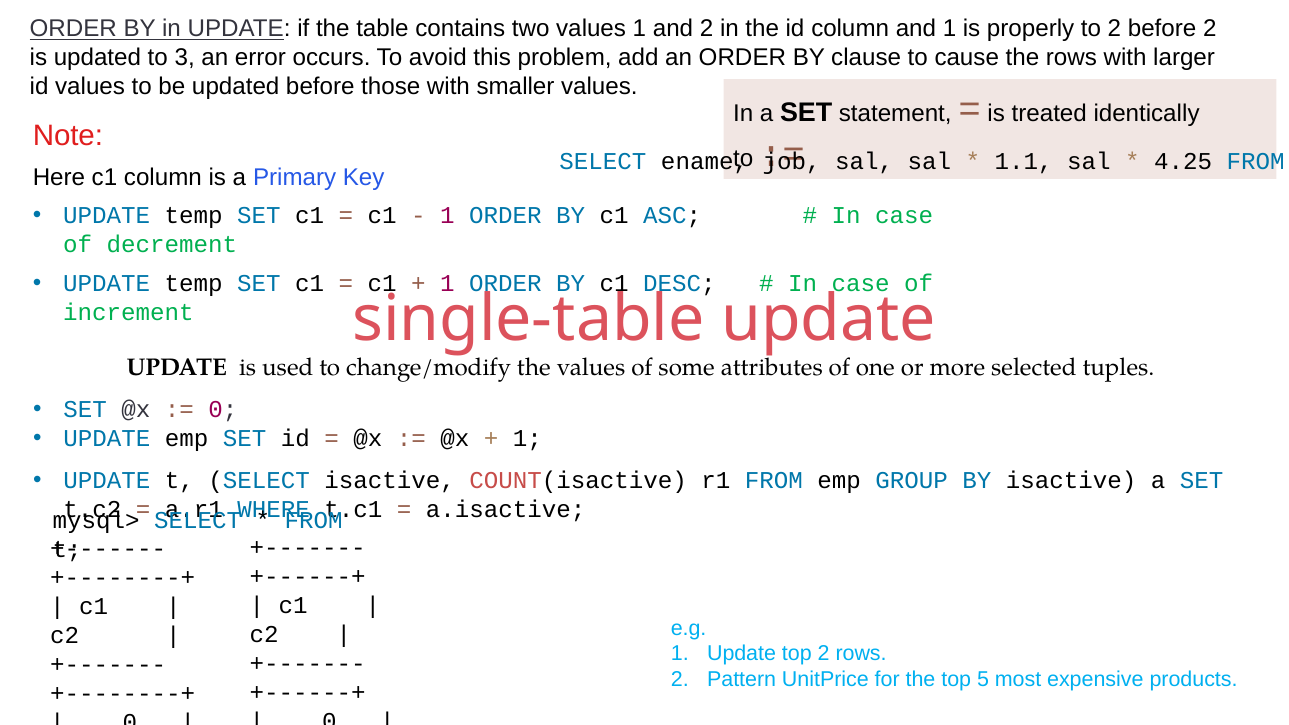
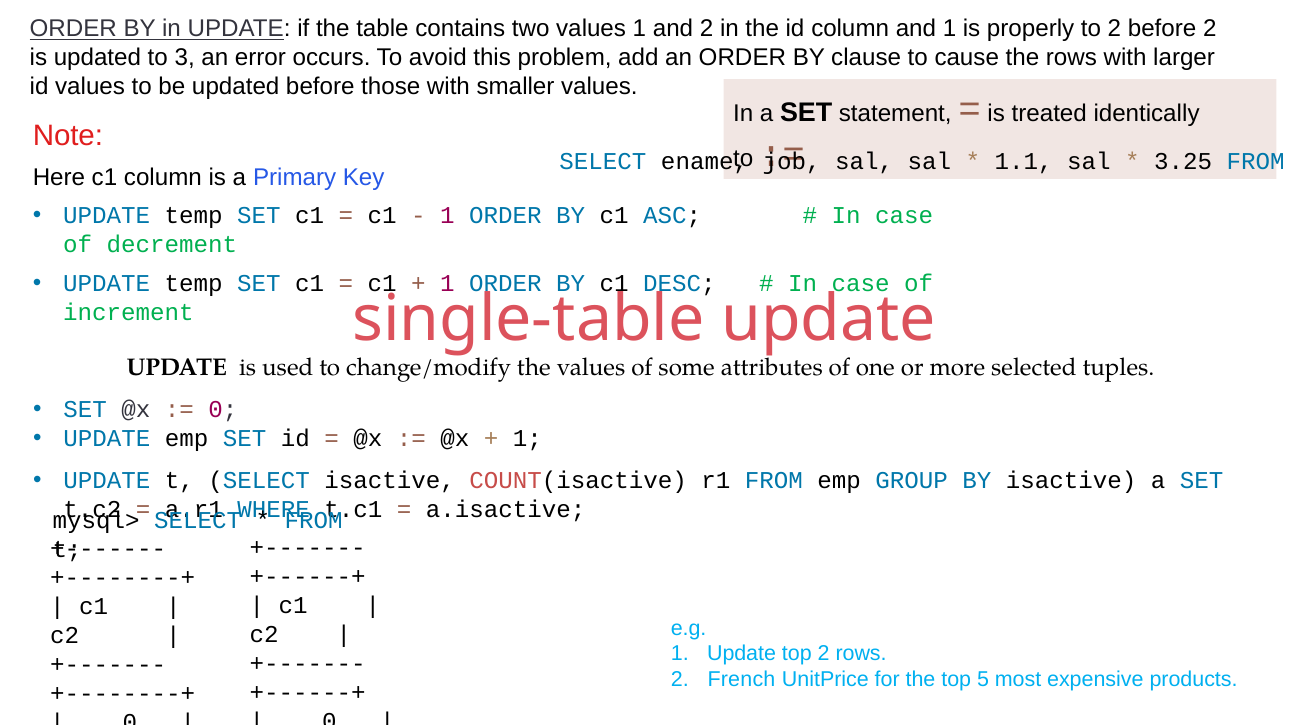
4.25: 4.25 -> 3.25 (1183, 162)
Pattern: Pattern -> French (741, 680)
